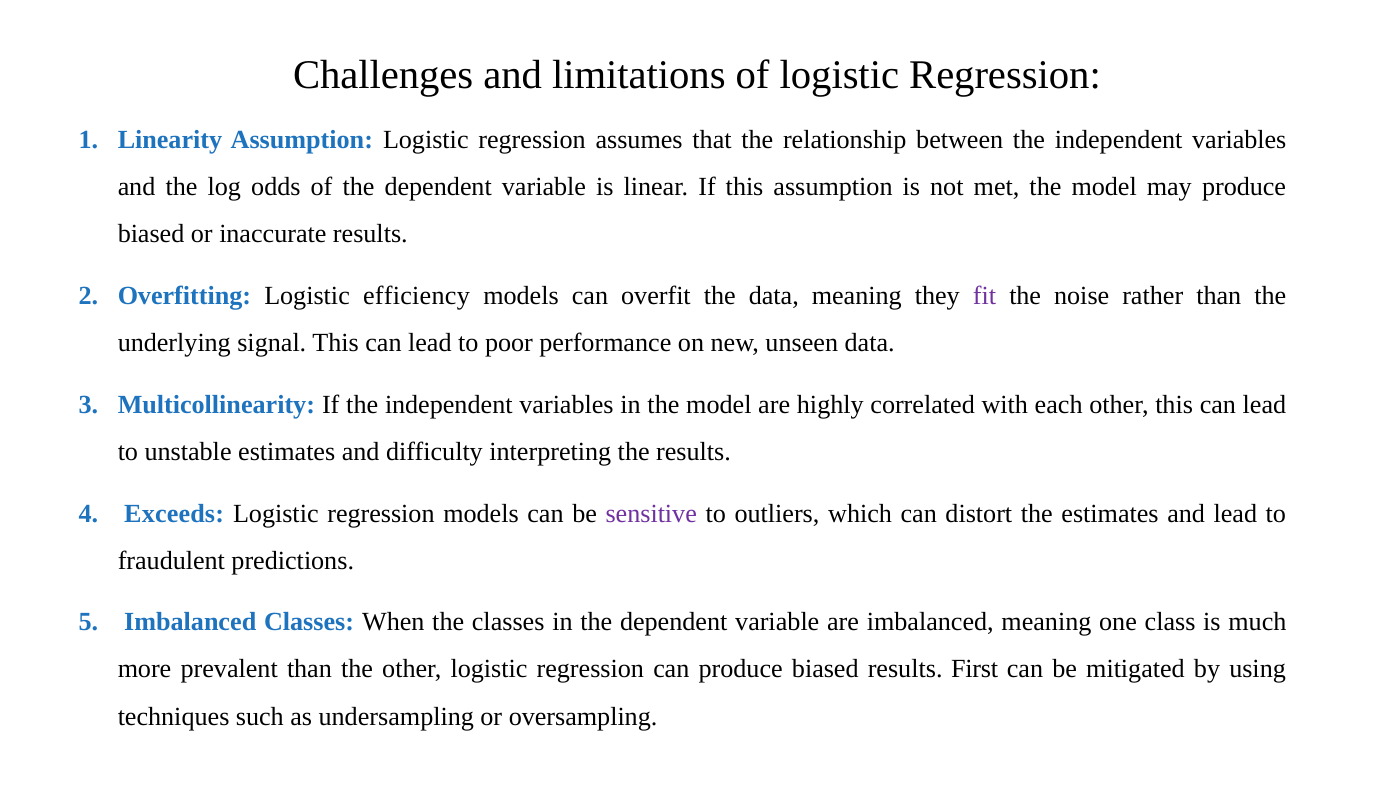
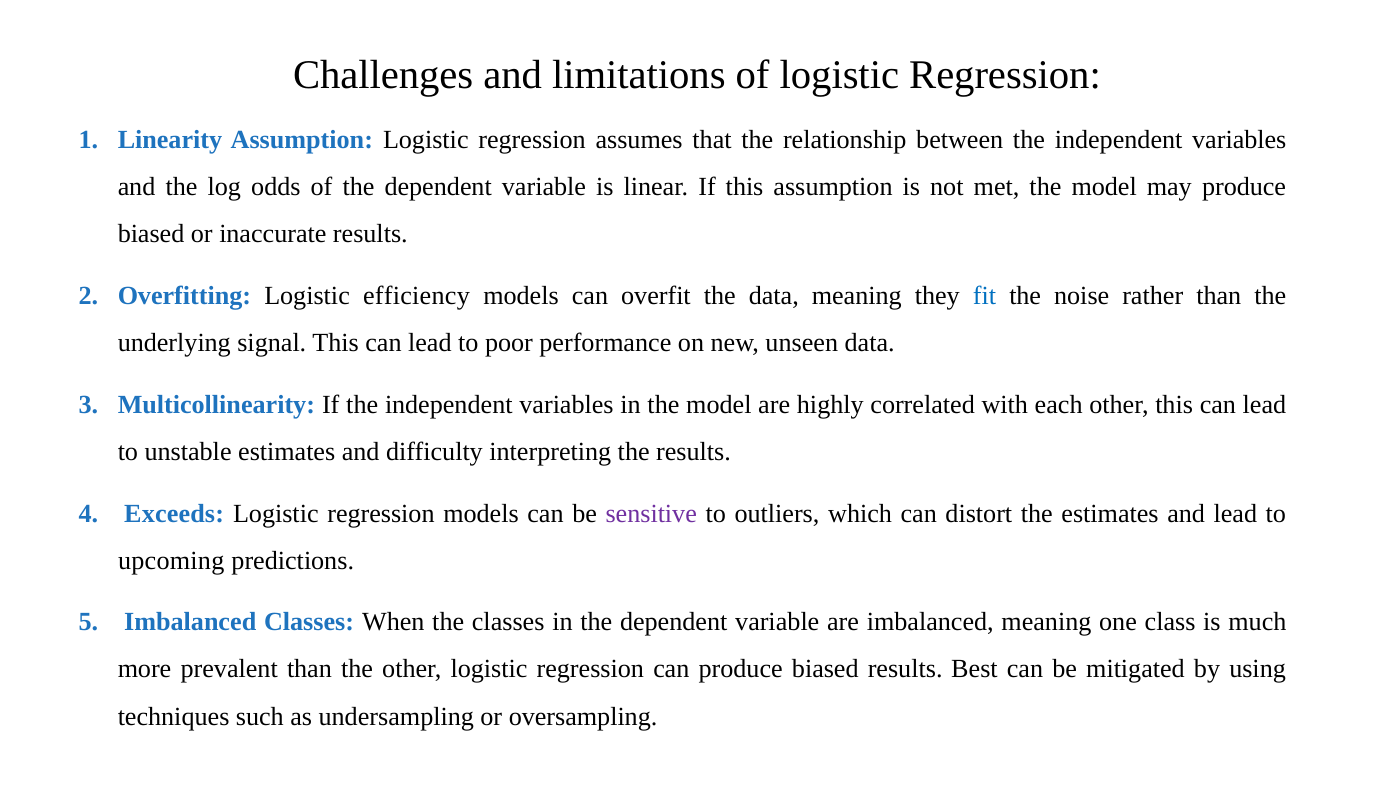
fit colour: purple -> blue (985, 296)
fraudulent: fraudulent -> upcoming (171, 560)
First: First -> Best (974, 669)
